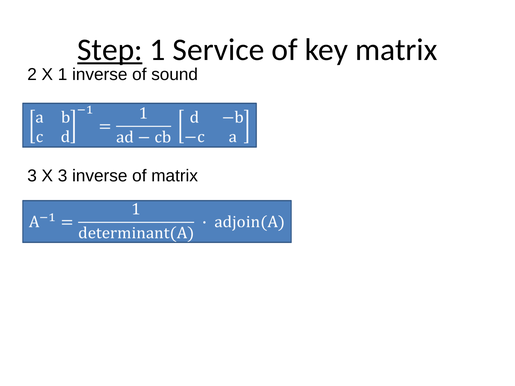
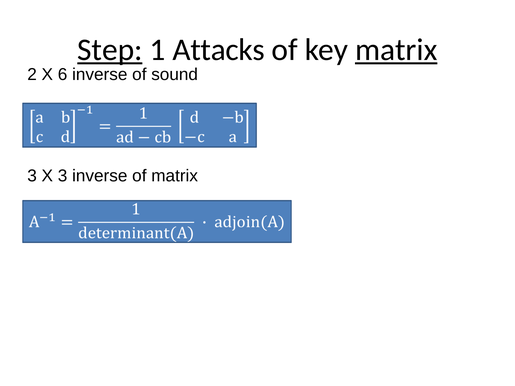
Service: Service -> Attacks (219, 50)
matrix underline: none -> present (396, 50)
X 1: 1 -> 6 (63, 75)
